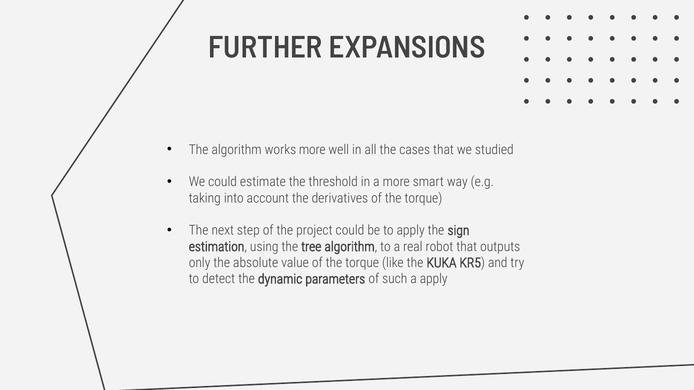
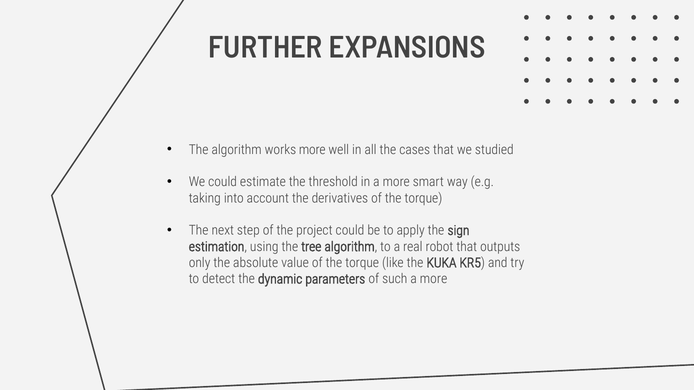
such a apply: apply -> more (434, 279)
